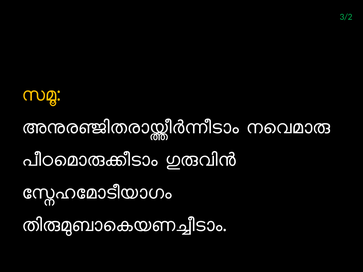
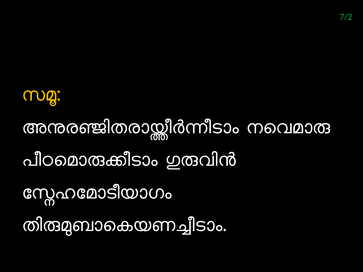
3/2: 3/2 -> 7/2 (346, 17)
